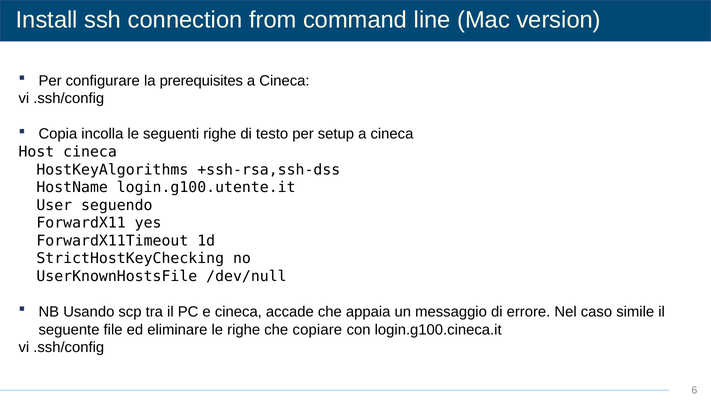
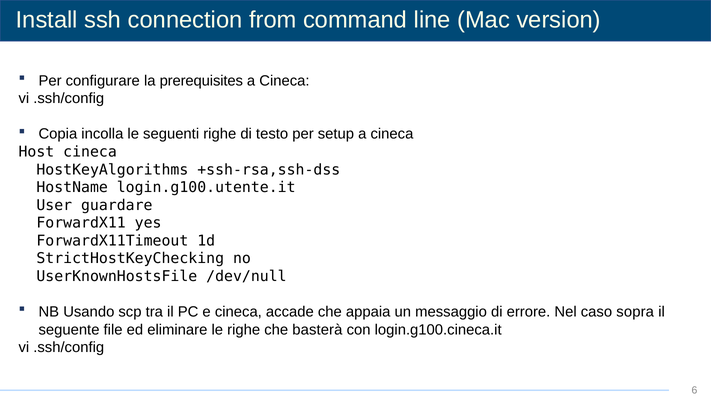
seguendo: seguendo -> guardare (117, 205)
simile: simile -> sopra (635, 312)
copiare: copiare -> basterà (317, 330)
